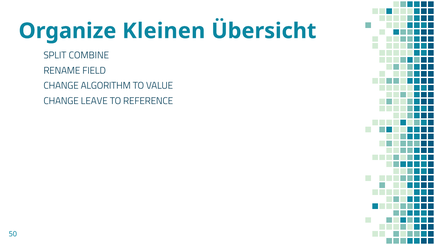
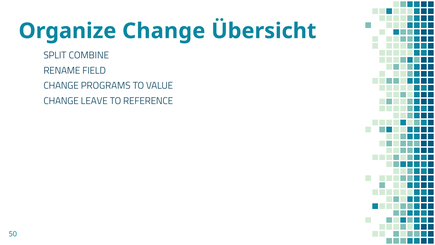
Organize Kleinen: Kleinen -> Change (164, 31)
ALGORITHM: ALGORITHM -> PROGRAMS (106, 86)
